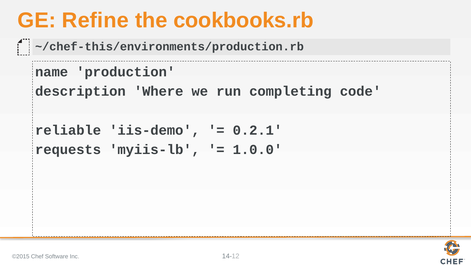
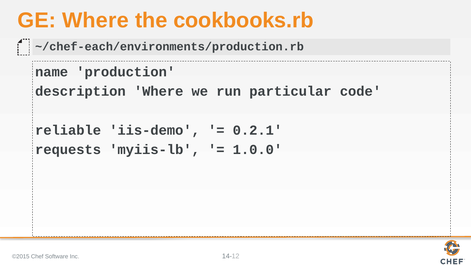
GE Refine: Refine -> Where (95, 20)
~/chef-this/environments/production.rb: ~/chef-this/environments/production.rb -> ~/chef-each/environments/production.rb (169, 47)
completing: completing -> particular (290, 91)
